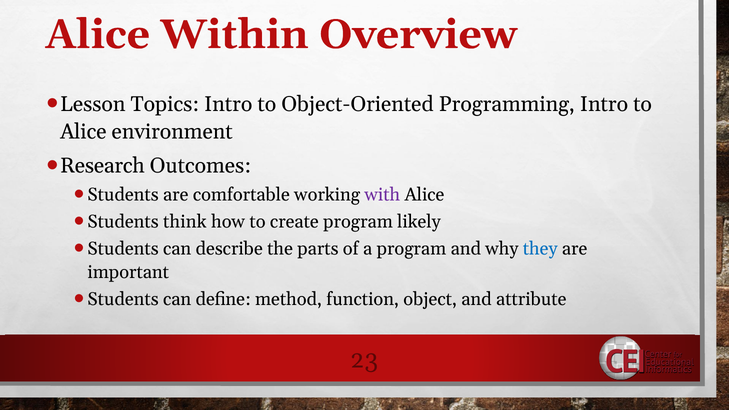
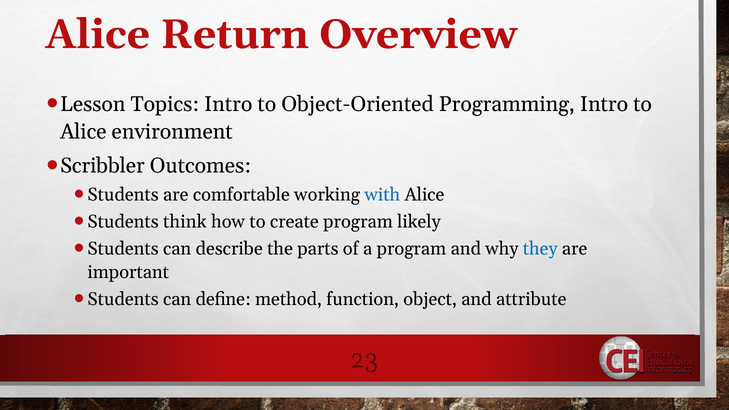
Within: Within -> Return (235, 34)
Research: Research -> Scribbler (102, 166)
with colour: purple -> blue (382, 195)
